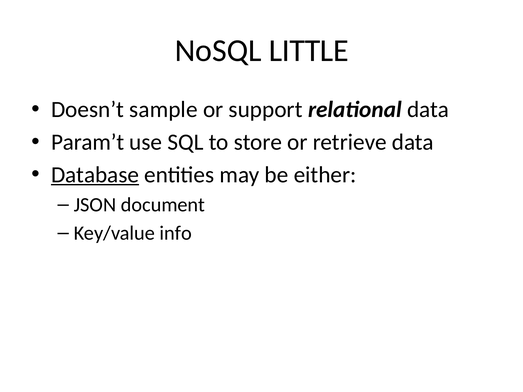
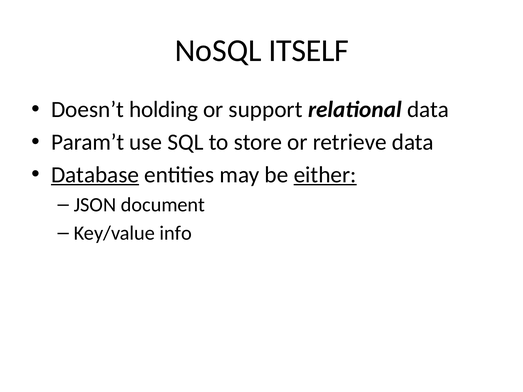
LITTLE: LITTLE -> ITSELF (309, 51)
sample: sample -> holding (164, 110)
either underline: none -> present (325, 175)
